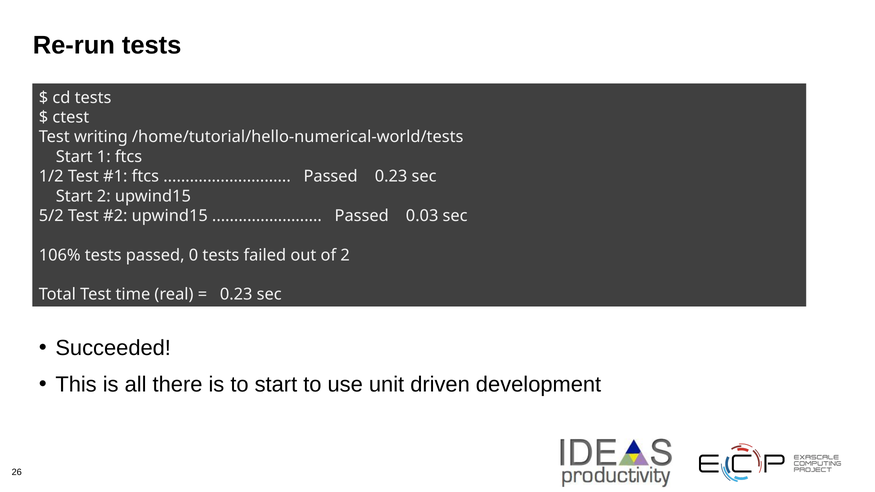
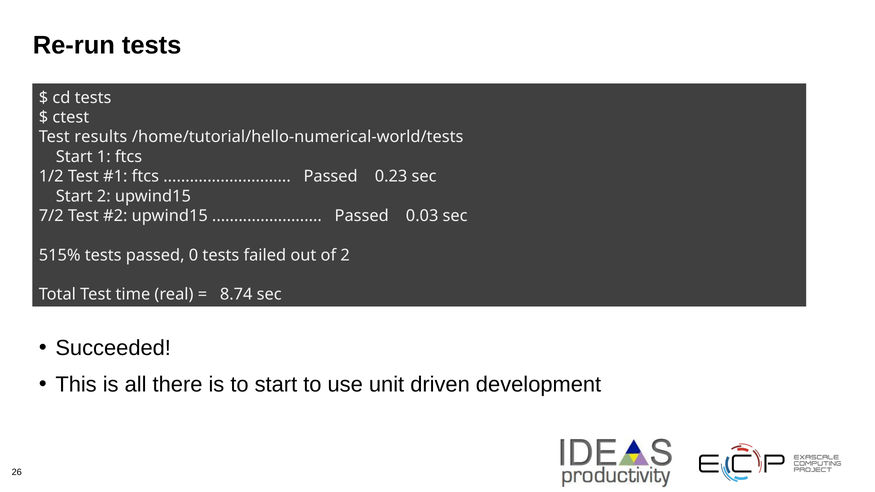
writing: writing -> results (101, 137)
5/2: 5/2 -> 7/2 (51, 216)
106%: 106% -> 515% (60, 255)
0.23: 0.23 -> 8.74 (236, 295)
